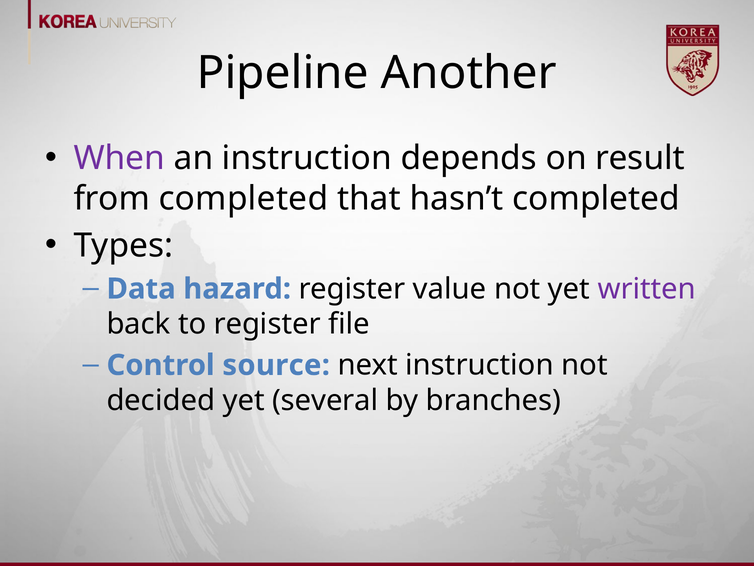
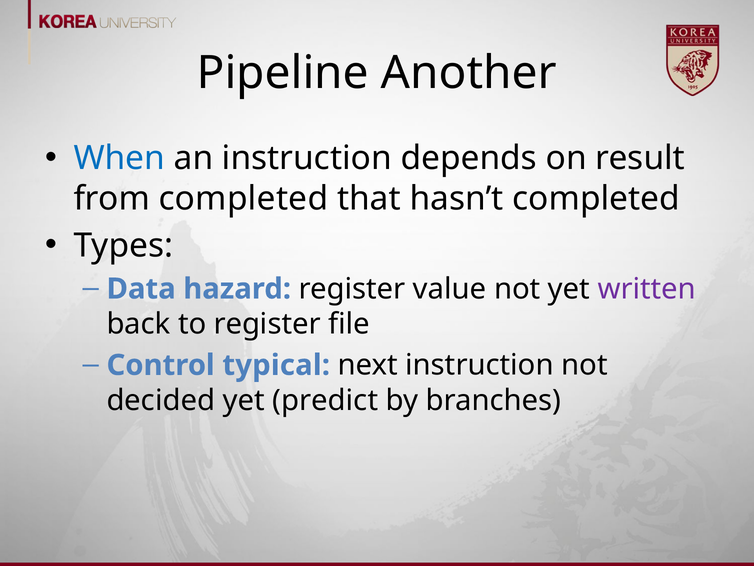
When colour: purple -> blue (119, 158)
source: source -> typical (276, 365)
several: several -> predict (325, 400)
